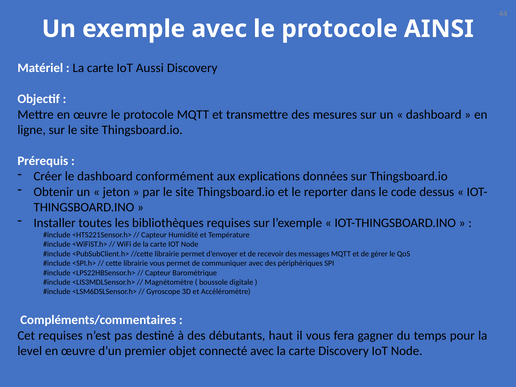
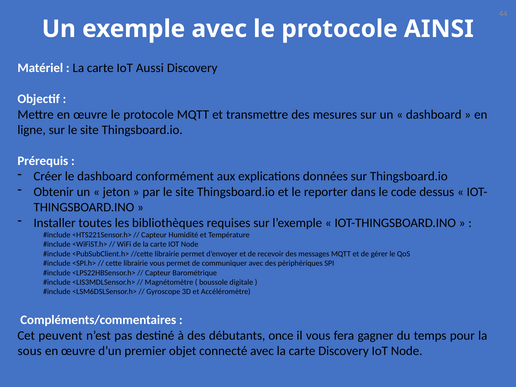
Cet requises: requises -> peuvent (60, 336)
haut: haut -> once (281, 336)
level: level -> sous (30, 351)
